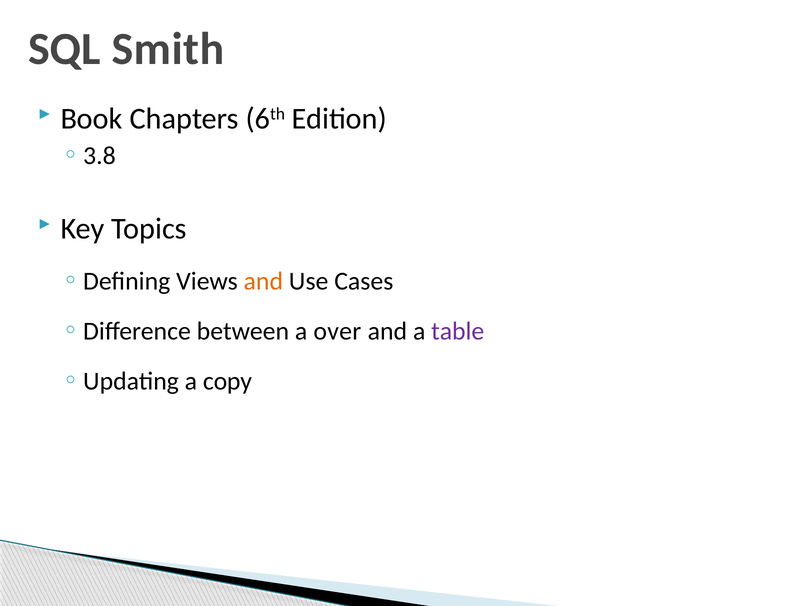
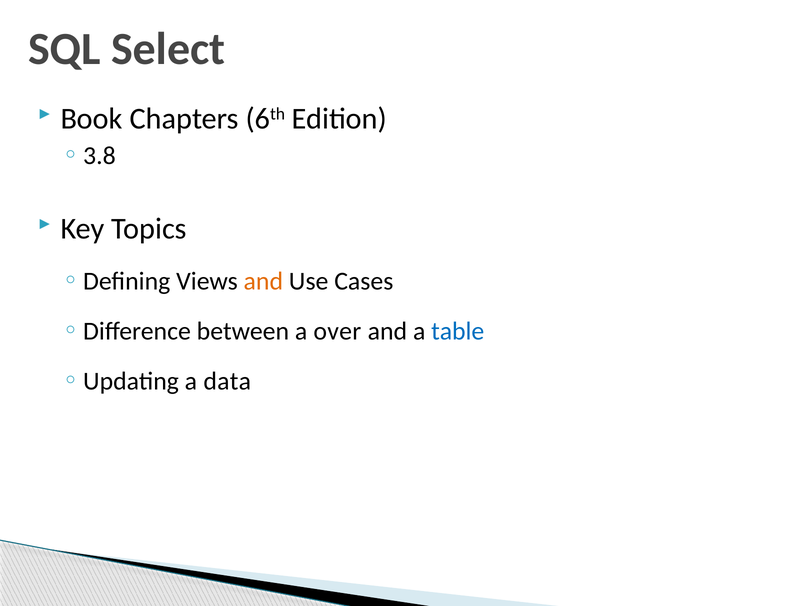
Smith: Smith -> Select (168, 49)
table colour: purple -> blue (458, 331)
copy: copy -> data (227, 381)
